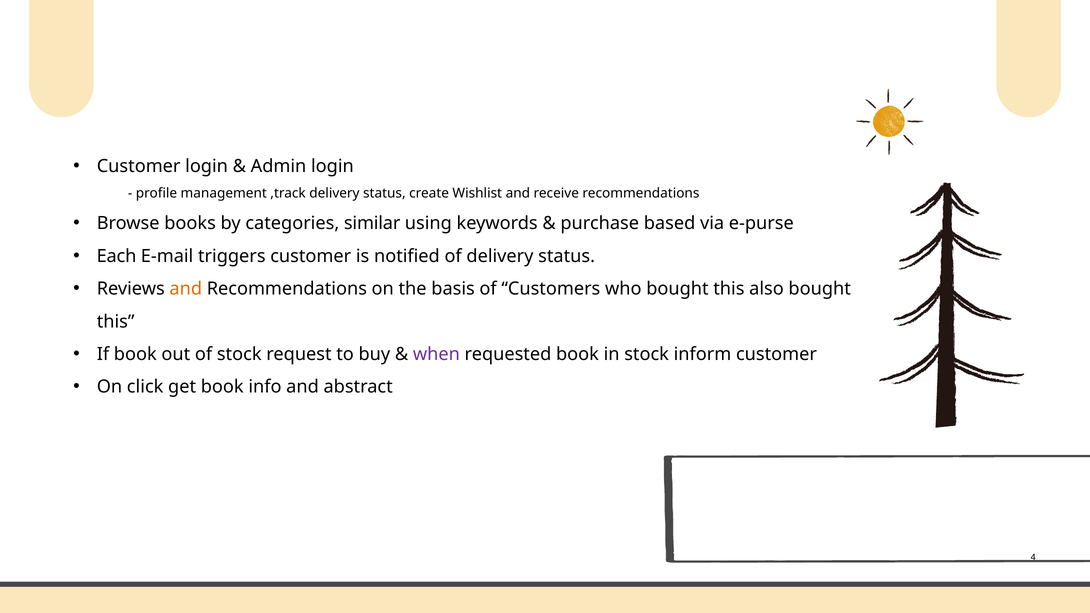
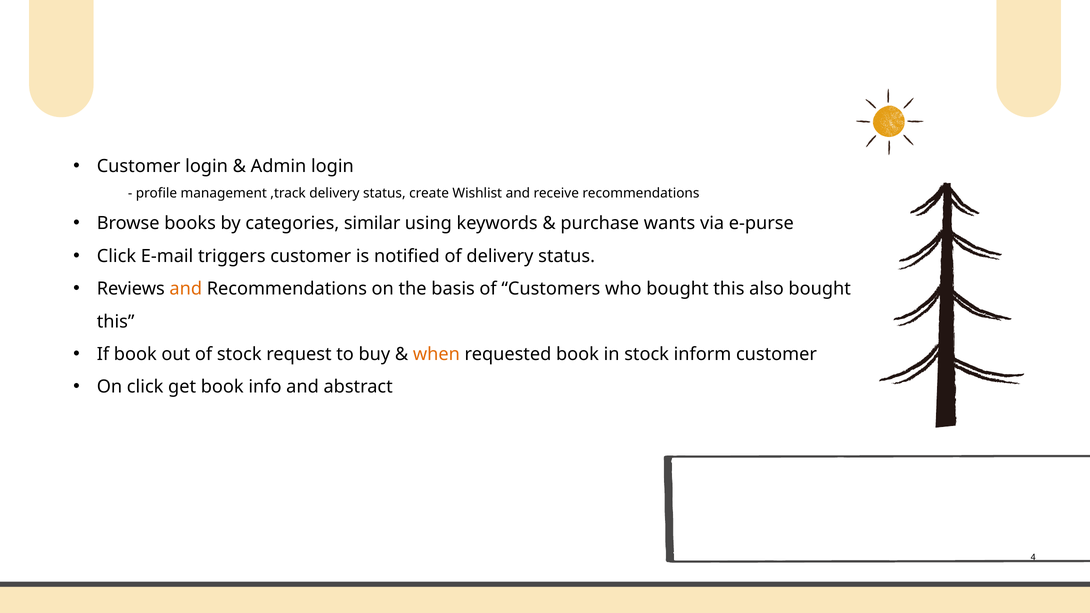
based: based -> wants (669, 224)
Each: Each -> Click (116, 256)
when colour: purple -> orange (436, 354)
